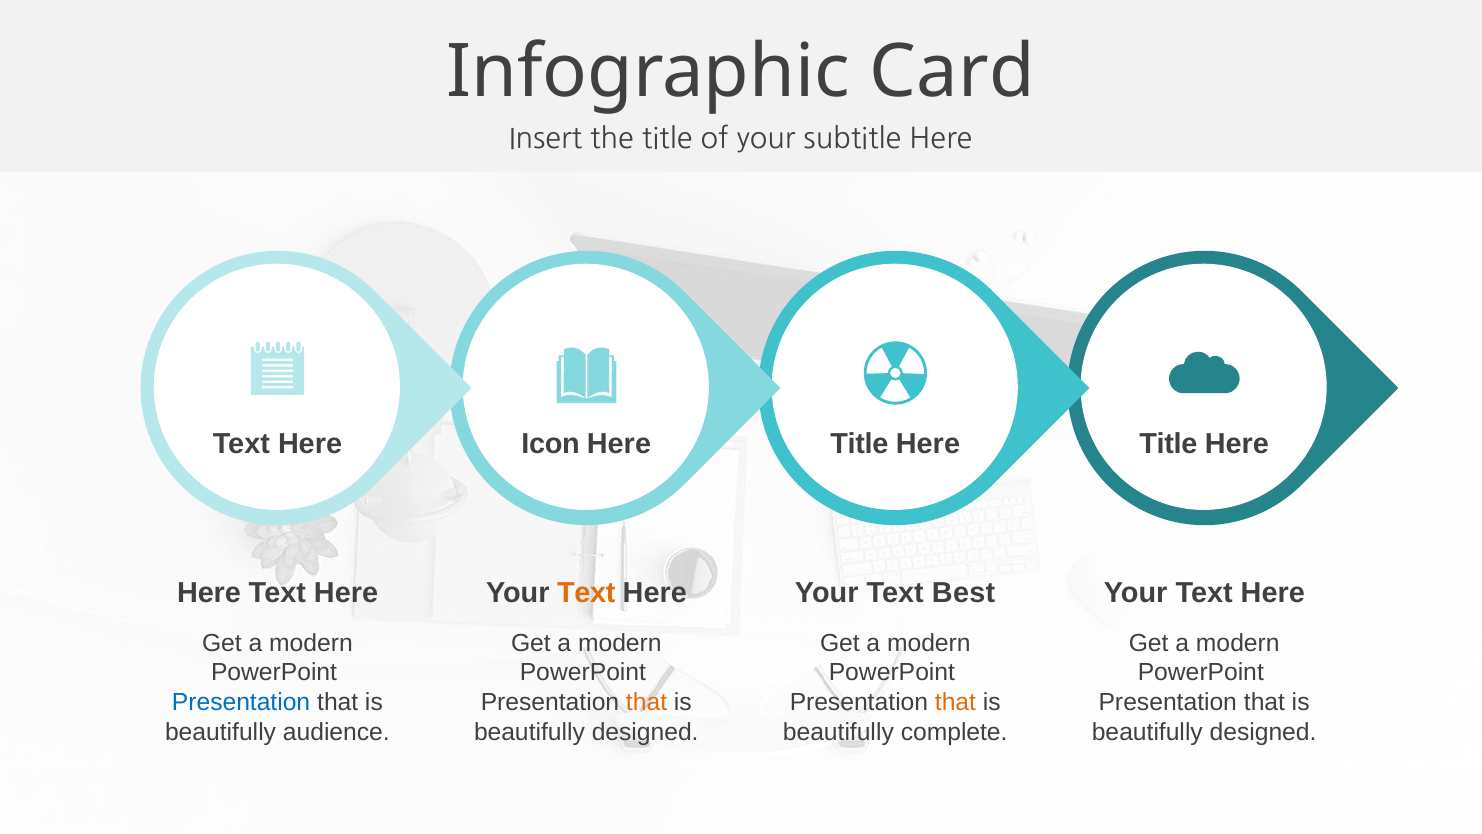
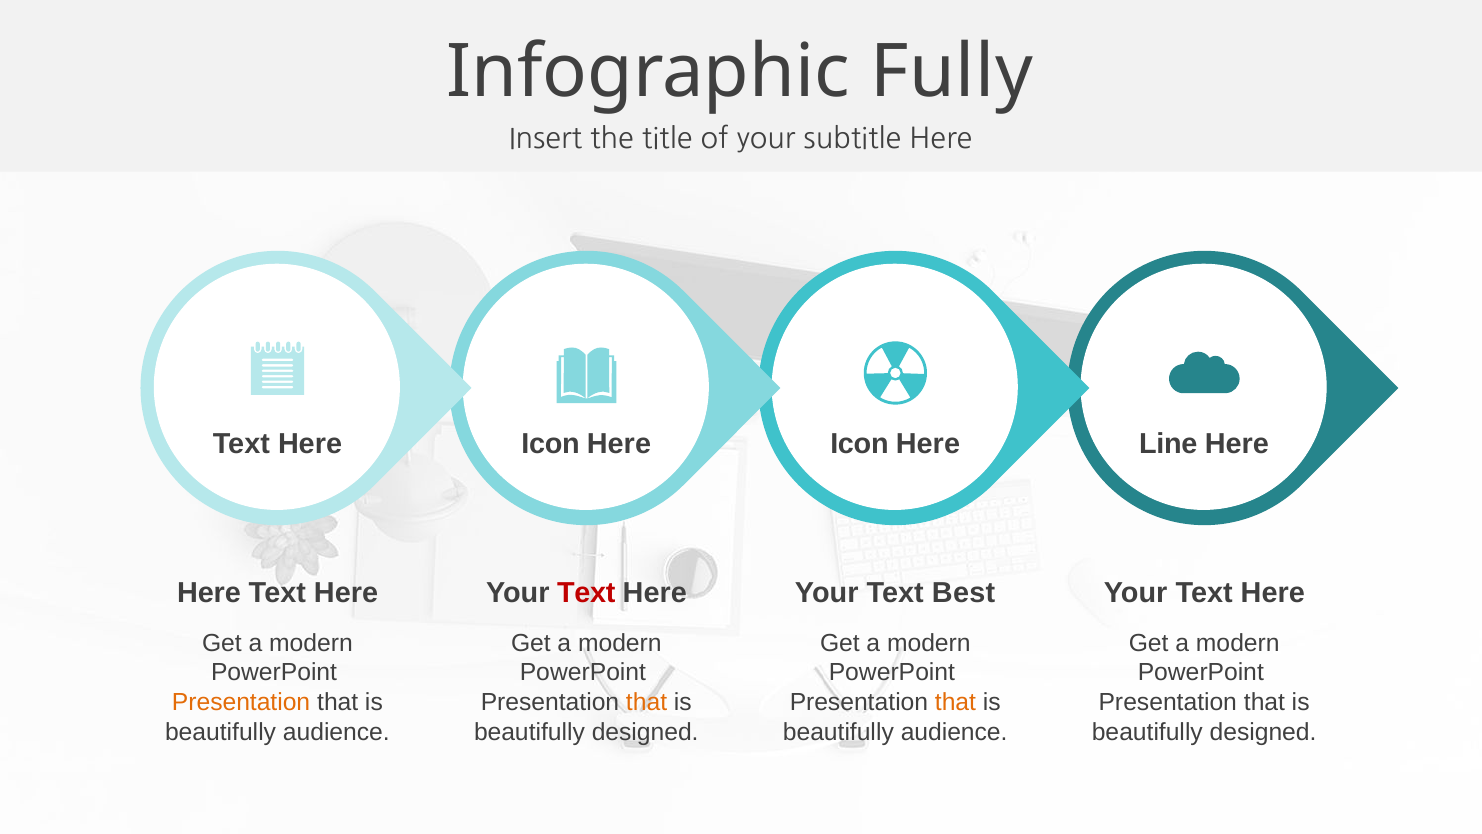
Card: Card -> Fully (952, 72)
Title: Title -> Icon (859, 444)
Title: Title -> Line (1168, 444)
Text colour: orange -> red (586, 593)
Presentation colour: blue -> orange (241, 702)
complete: complete -> audience (954, 732)
